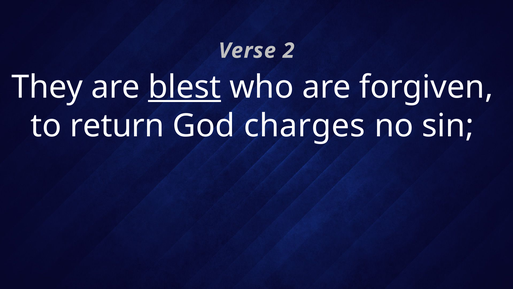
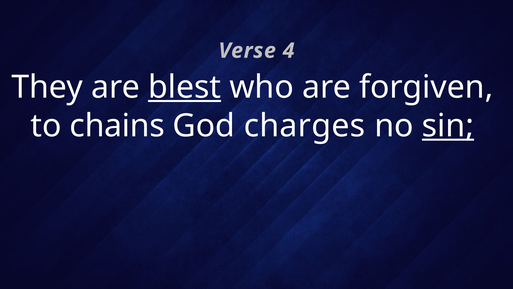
2: 2 -> 4 (289, 51)
return: return -> chains (117, 126)
sin underline: none -> present (448, 126)
